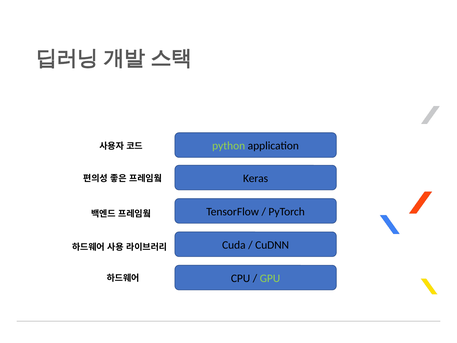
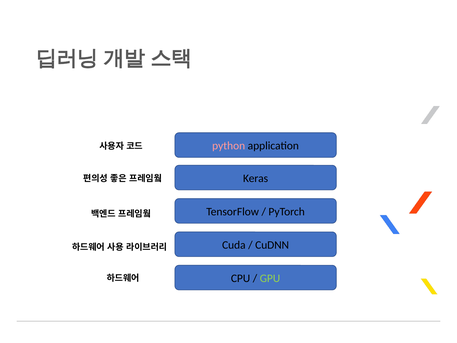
python colour: light green -> pink (229, 146)
